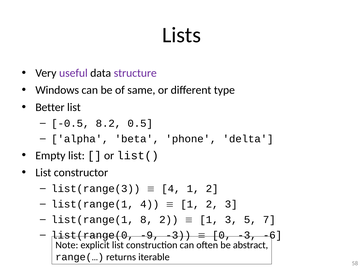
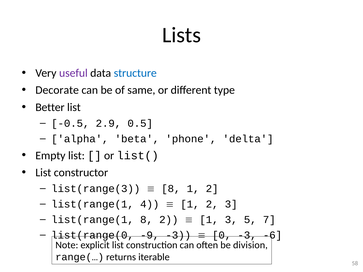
structure colour: purple -> blue (135, 73)
Windows: Windows -> Decorate (57, 90)
8.2: 8.2 -> 2.9 (108, 123)
4: 4 -> 8 (171, 189)
abstract: abstract -> division (250, 245)
